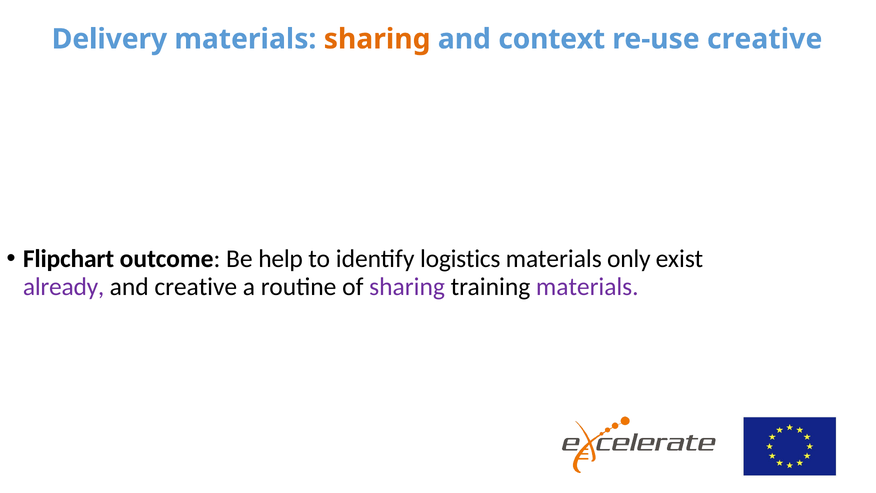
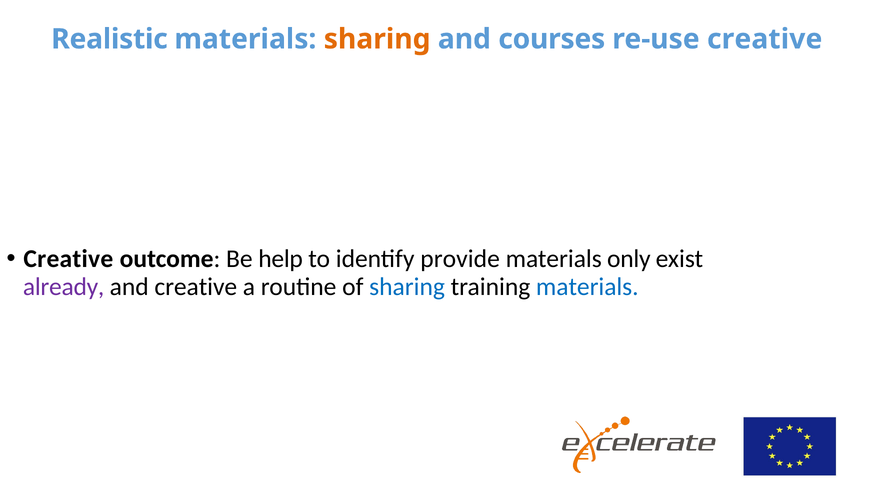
Delivery: Delivery -> Realistic (110, 39)
context: context -> courses (552, 39)
Flipchart: Flipchart -> Creative (68, 259)
logistics: logistics -> provide (460, 259)
sharing colour: purple -> blue (407, 286)
materials colour: purple -> blue (587, 286)
